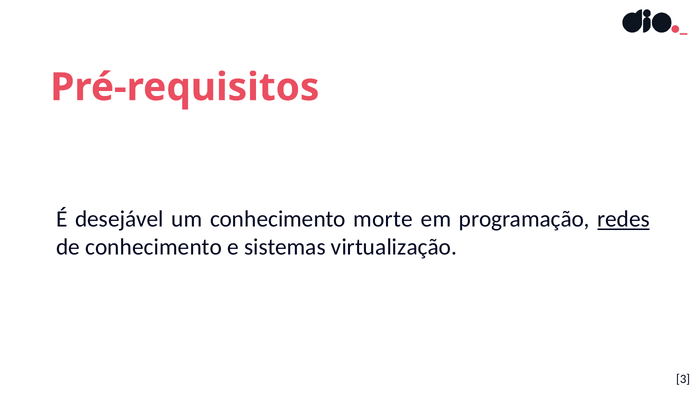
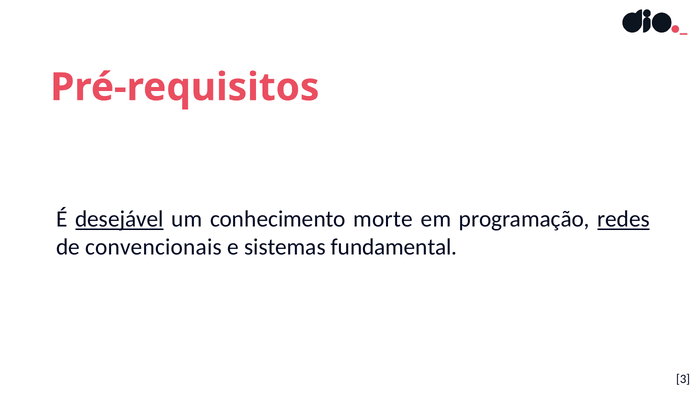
desejável underline: none -> present (119, 219)
de conhecimento: conhecimento -> convencionais (154, 247)
virtualização: virtualização -> fundamental (394, 247)
